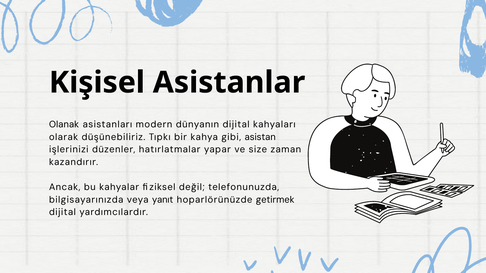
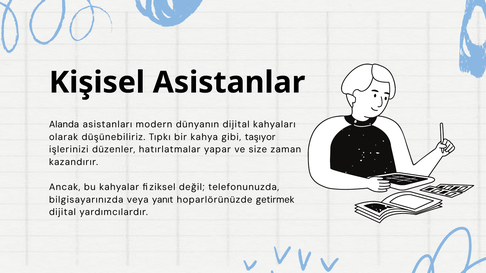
Olanak: Olanak -> Alanda (64, 125)
asistan: asistan -> taşıyor (260, 137)
